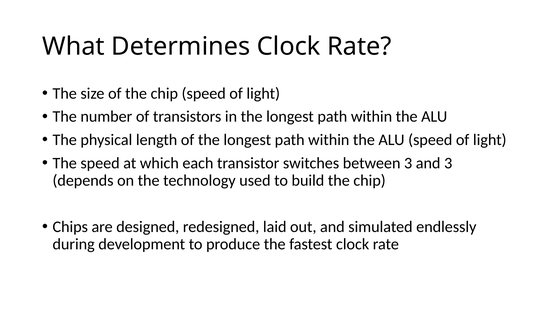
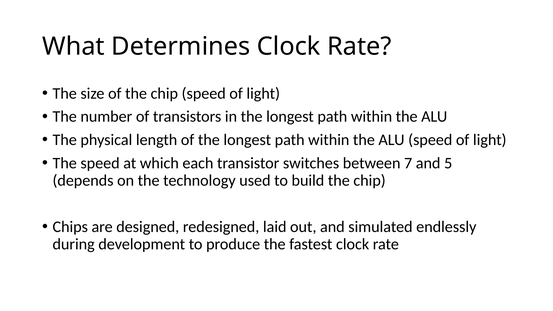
between 3: 3 -> 7 (408, 163)
and 3: 3 -> 5 (448, 163)
